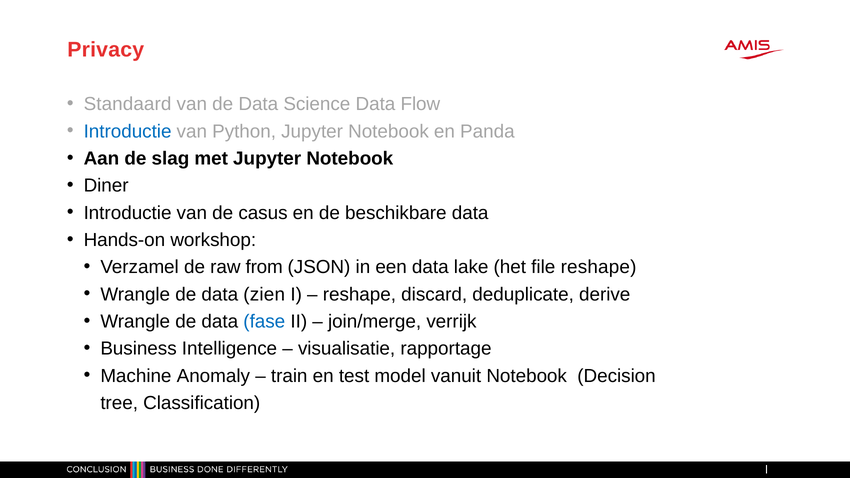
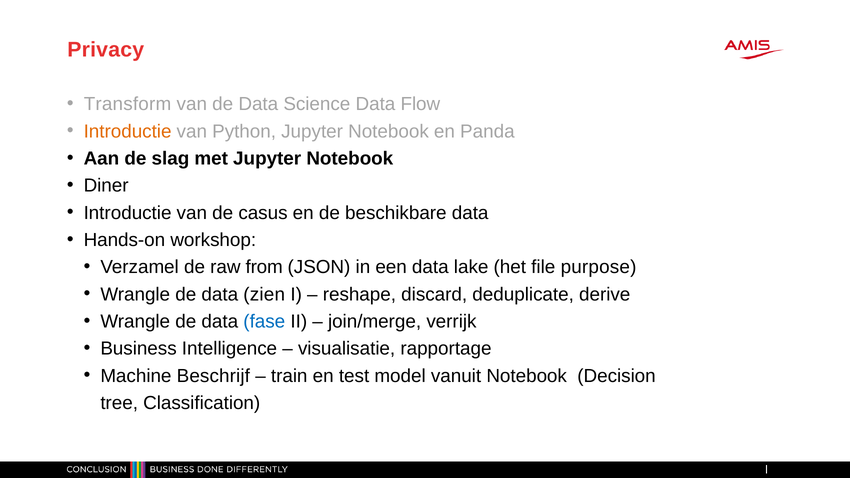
Standaard: Standaard -> Transform (127, 104)
Introductie colour: blue -> orange (128, 131)
file reshape: reshape -> purpose (599, 267)
Anomaly: Anomaly -> Beschrijf (213, 376)
